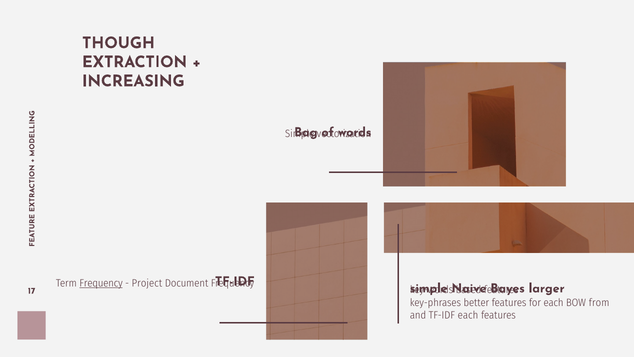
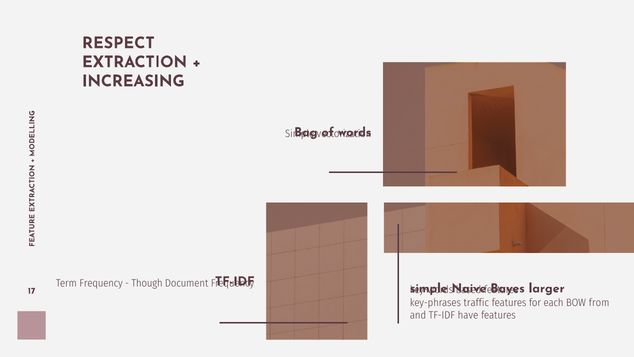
THOUGH: THOUGH -> RESPECT (118, 43)
Frequency underline: present -> none (101, 283)
Project: Project -> Though (147, 283)
better: better -> traffic (476, 302)
TF-IDF each: each -> have (468, 315)
